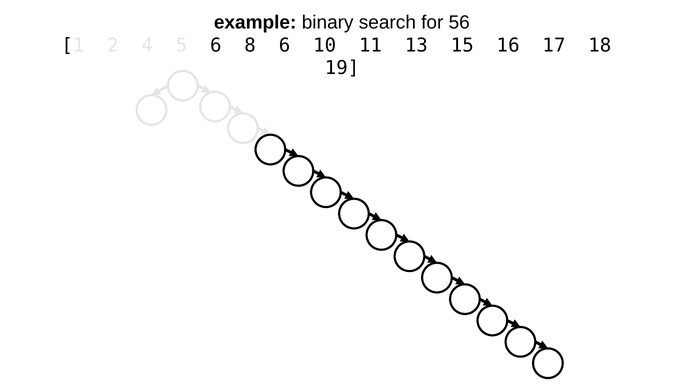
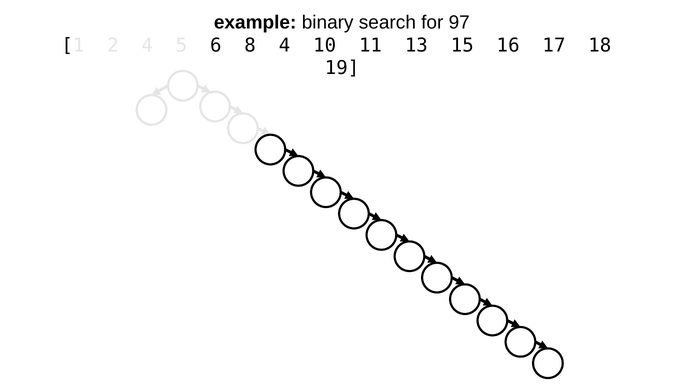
56: 56 -> 97 (459, 23)
8 6: 6 -> 4 (285, 45)
